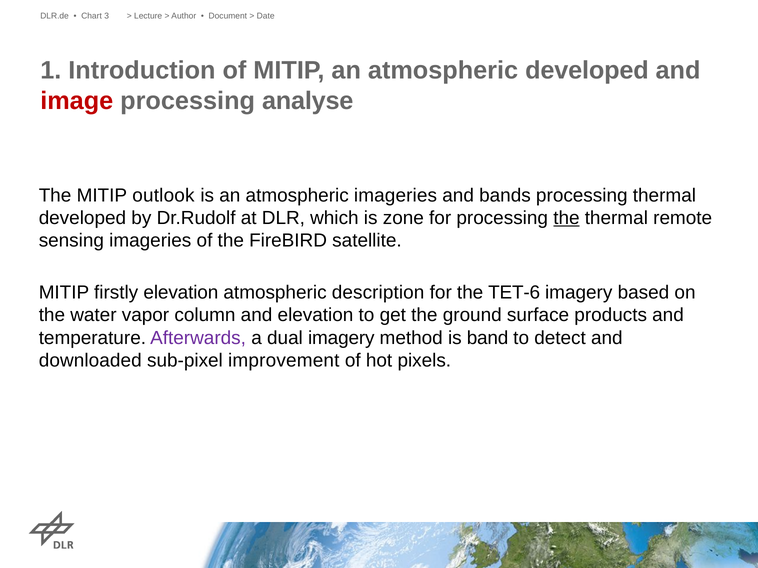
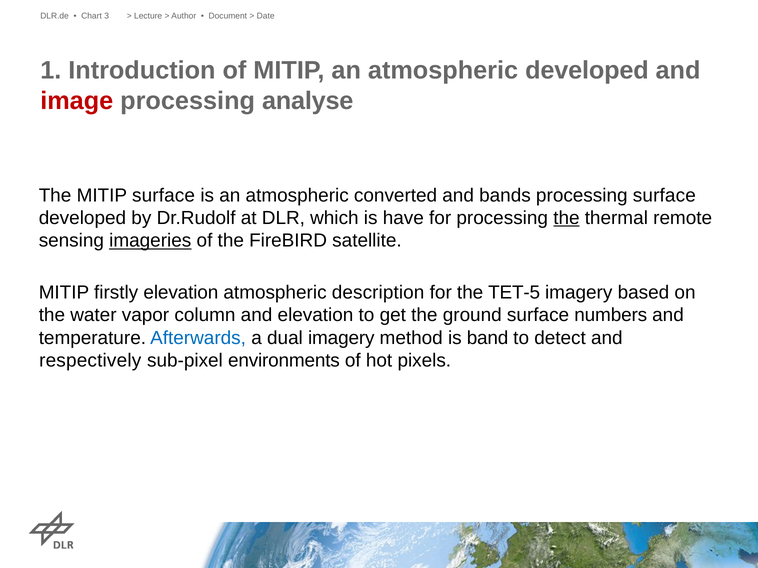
MITIP outlook: outlook -> surface (163, 195)
atmospheric imageries: imageries -> converted (396, 195)
processing thermal: thermal -> surface (664, 195)
zone: zone -> have (403, 218)
imageries underline: none -> present (150, 241)
TET-6: TET-6 -> TET-5 (514, 293)
products: products -> numbers (611, 316)
Afterwards colour: purple -> blue (198, 338)
downloaded: downloaded -> respectively (90, 361)
improvement: improvement -> environments (284, 361)
